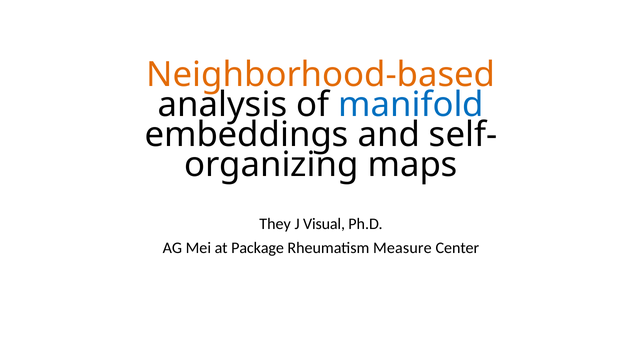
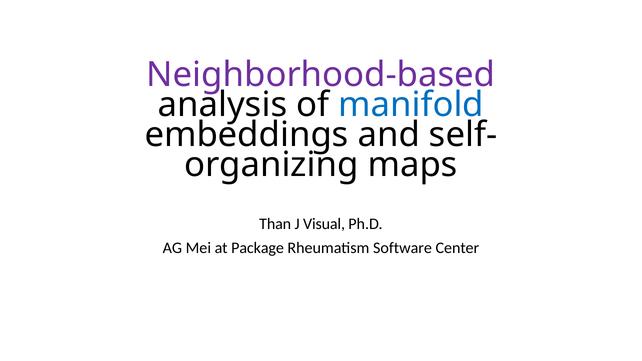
Neighborhood-based colour: orange -> purple (321, 75)
They: They -> Than (275, 224)
Measure: Measure -> Software (402, 248)
